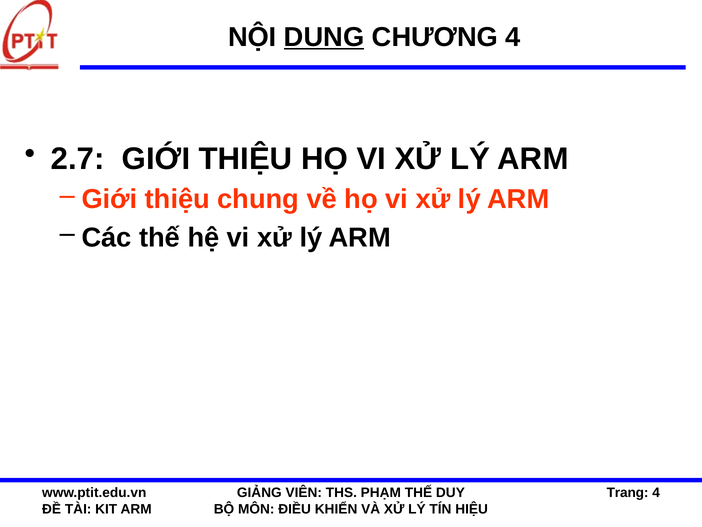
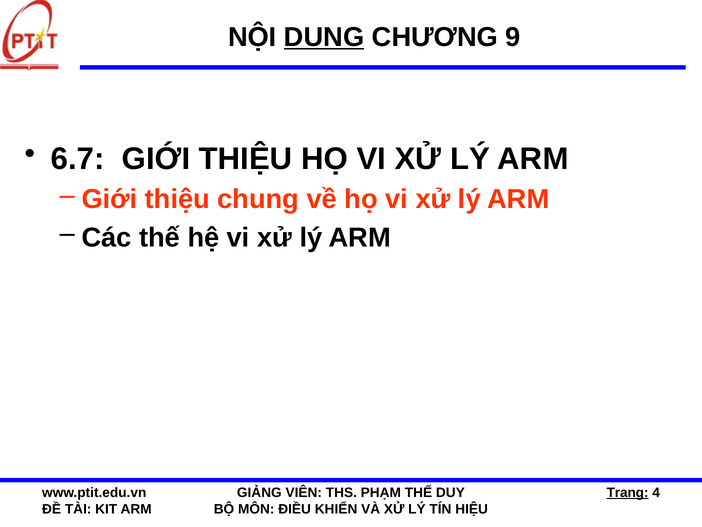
CHƯƠNG 4: 4 -> 9 (513, 37)
2.7: 2.7 -> 6.7 (78, 159)
Trang underline: none -> present (628, 492)
